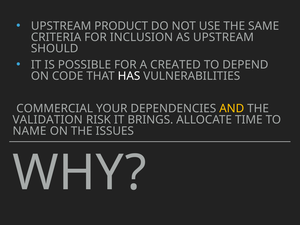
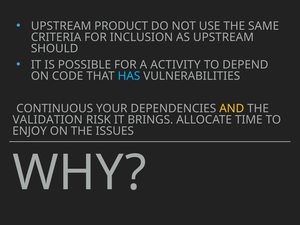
CREATED: CREATED -> ACTIVITY (175, 65)
HAS colour: white -> light blue (129, 76)
COMMERCIAL: COMMERCIAL -> CONTINUOUS (55, 108)
NAME: NAME -> ENJOY (30, 131)
